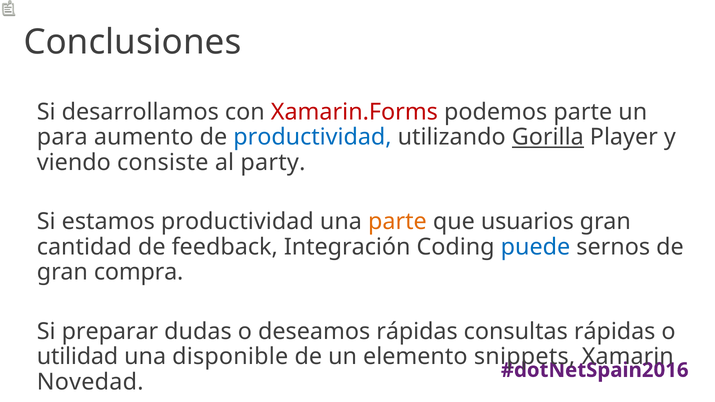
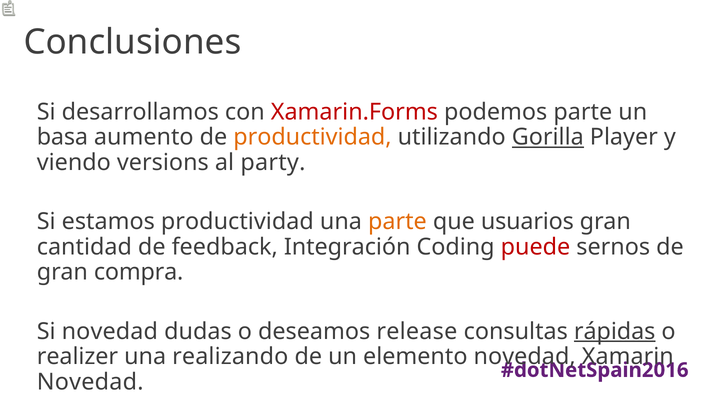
para: para -> basa (62, 137)
productividad colour: blue -> orange (312, 137)
consiste: consiste -> versions (163, 162)
puede colour: blue -> red (535, 247)
Si preparar: preparar -> novedad (110, 331)
deseamos rápidas: rápidas -> release (417, 331)
rápidas underline: none -> present (615, 331)
utilidad: utilidad -> realizer (77, 357)
disponible: disponible -> realizando (230, 357)
elemento snippets: snippets -> novedad (525, 357)
